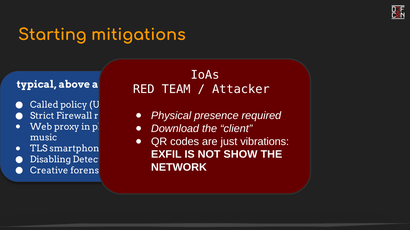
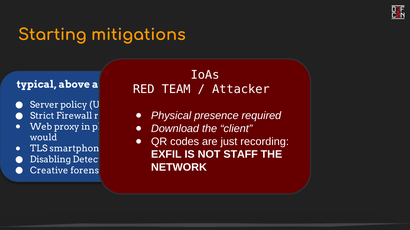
Called: Called -> Server (44, 105)
music: music -> would (44, 138)
vibrations: vibrations -> recording (265, 142)
SHOW: SHOW -> STAFF (241, 155)
